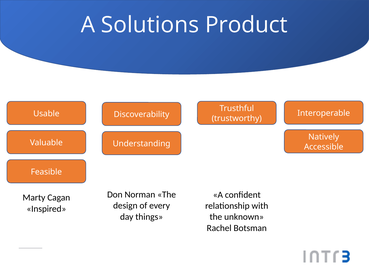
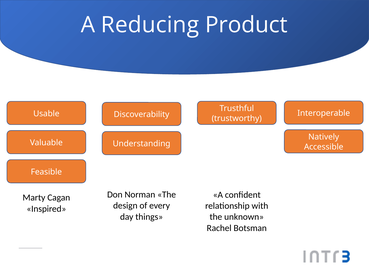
Solutions: Solutions -> Reducing (150, 25)
